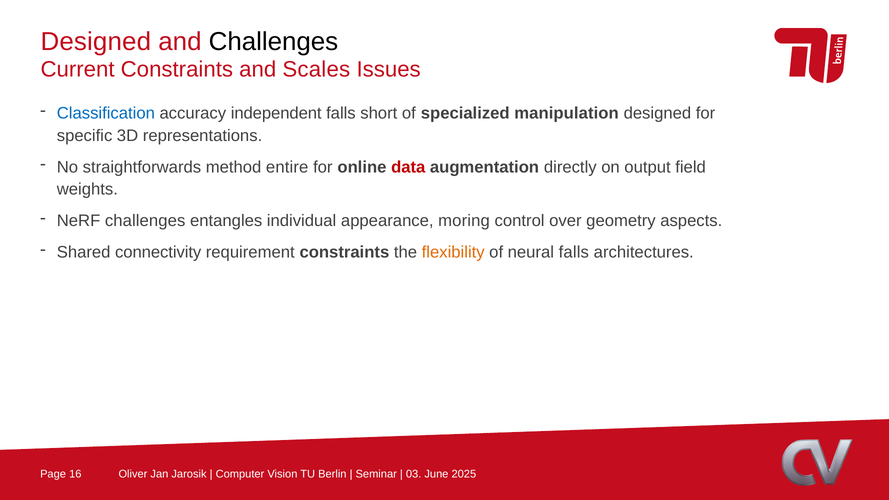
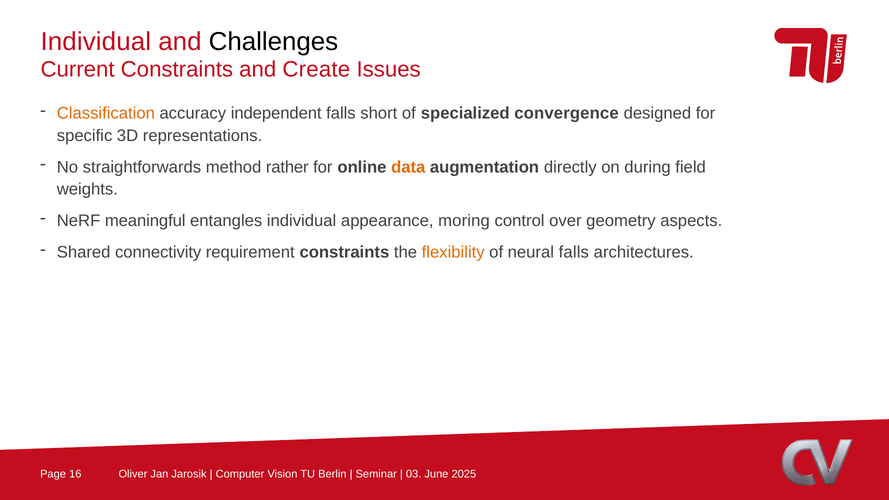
Designed: Designed -> Individual (96, 42)
Scales: Scales -> Create (316, 69)
Classification colour: blue -> orange (106, 113)
manipulation: manipulation -> convergence (566, 113)
entire: entire -> rather (287, 167)
data colour: red -> orange (408, 167)
output: output -> during (648, 167)
NeRF challenges: challenges -> meaningful (145, 221)
